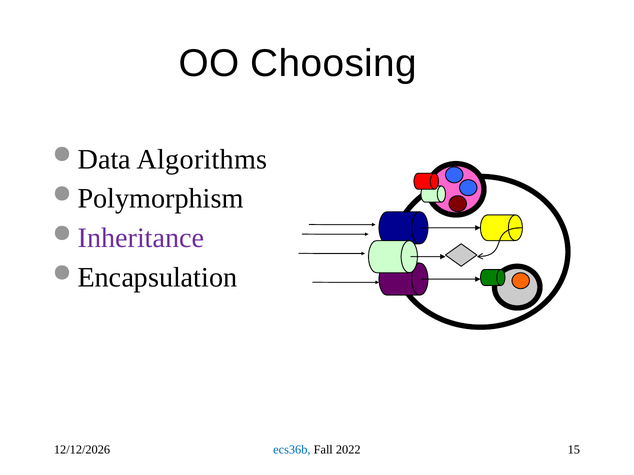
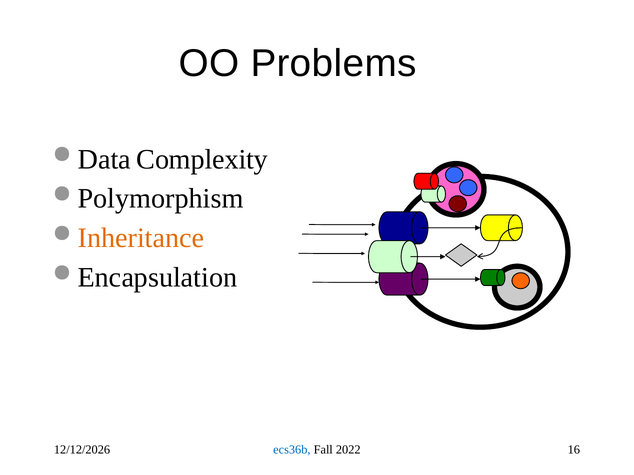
Choosing: Choosing -> Problems (334, 63)
Algorithms: Algorithms -> Complexity (202, 159)
Inheritance colour: purple -> orange (141, 238)
15: 15 -> 16 (574, 450)
